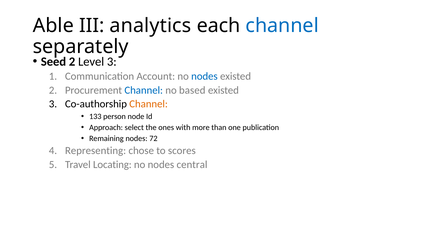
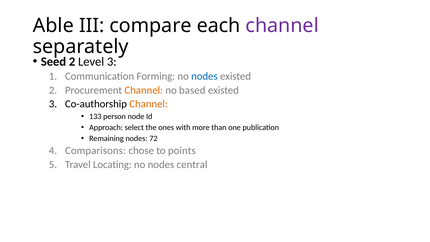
analytics: analytics -> compare (151, 25)
channel colour: blue -> purple (282, 25)
Account: Account -> Forming (156, 76)
Channel colour: blue -> orange (144, 90)
Representing: Representing -> Comparisons (96, 151)
scores: scores -> points (182, 151)
